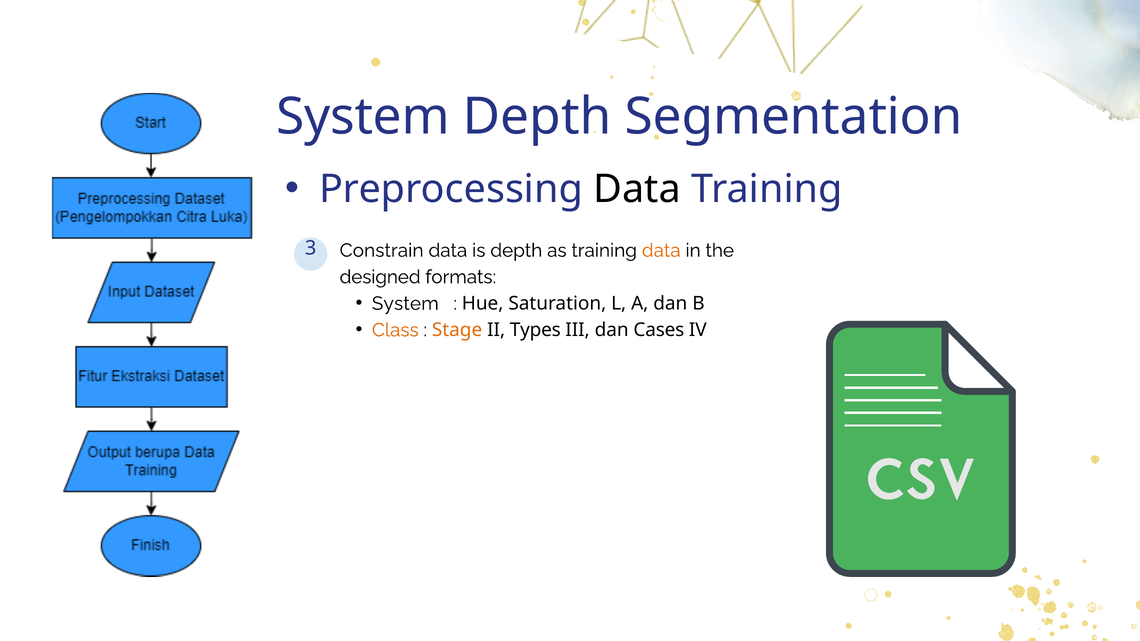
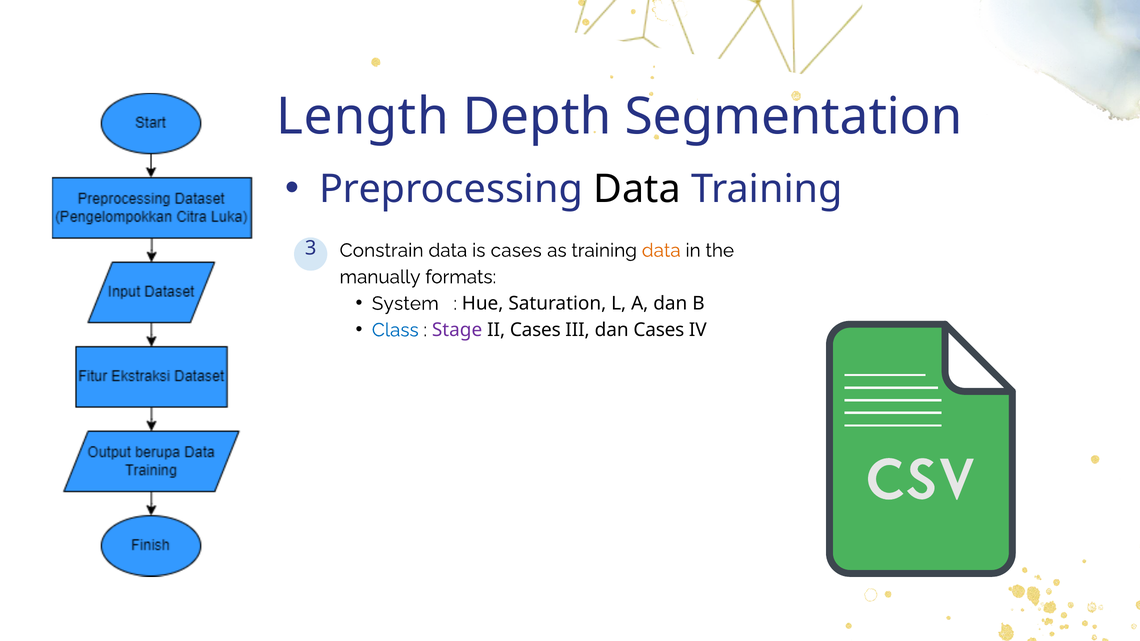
System: System -> Length (363, 117)
is depth: depth -> cases (516, 251)
designed: designed -> manually (380, 277)
Class colour: orange -> blue (395, 330)
Stage colour: orange -> purple (457, 330)
II Types: Types -> Cases (535, 330)
